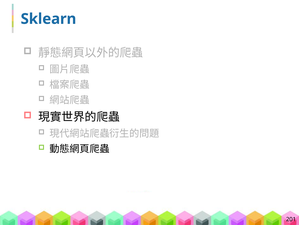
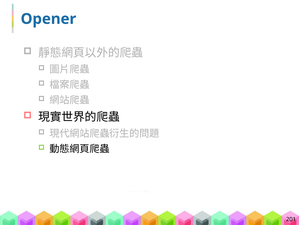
Sklearn: Sklearn -> Opener (48, 19)
